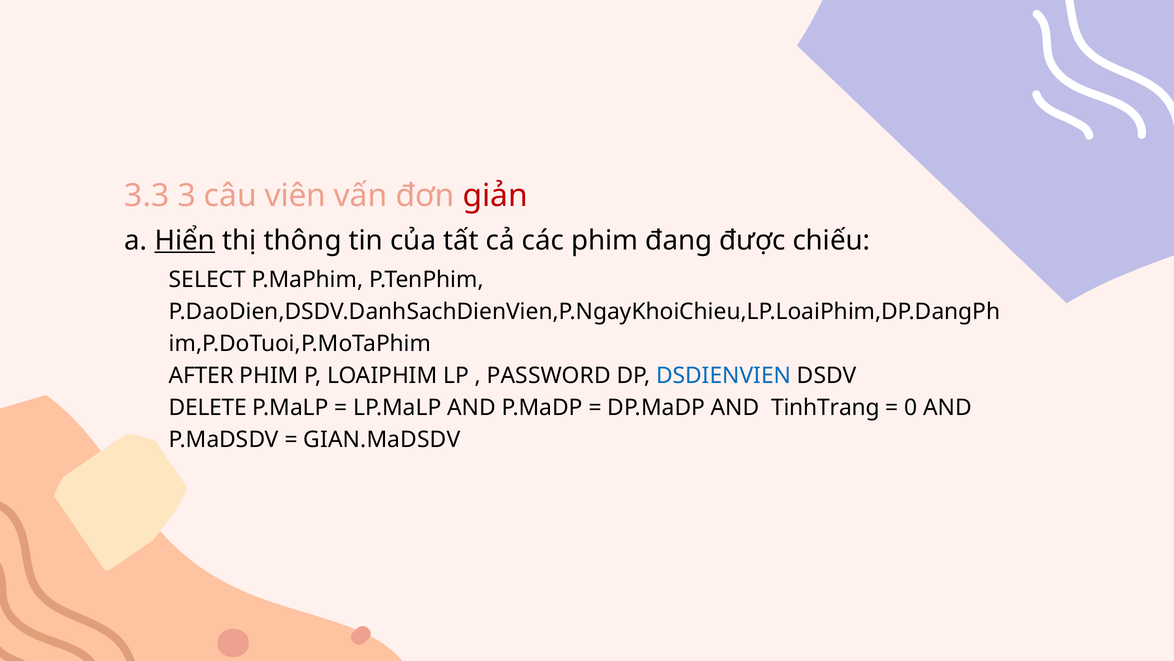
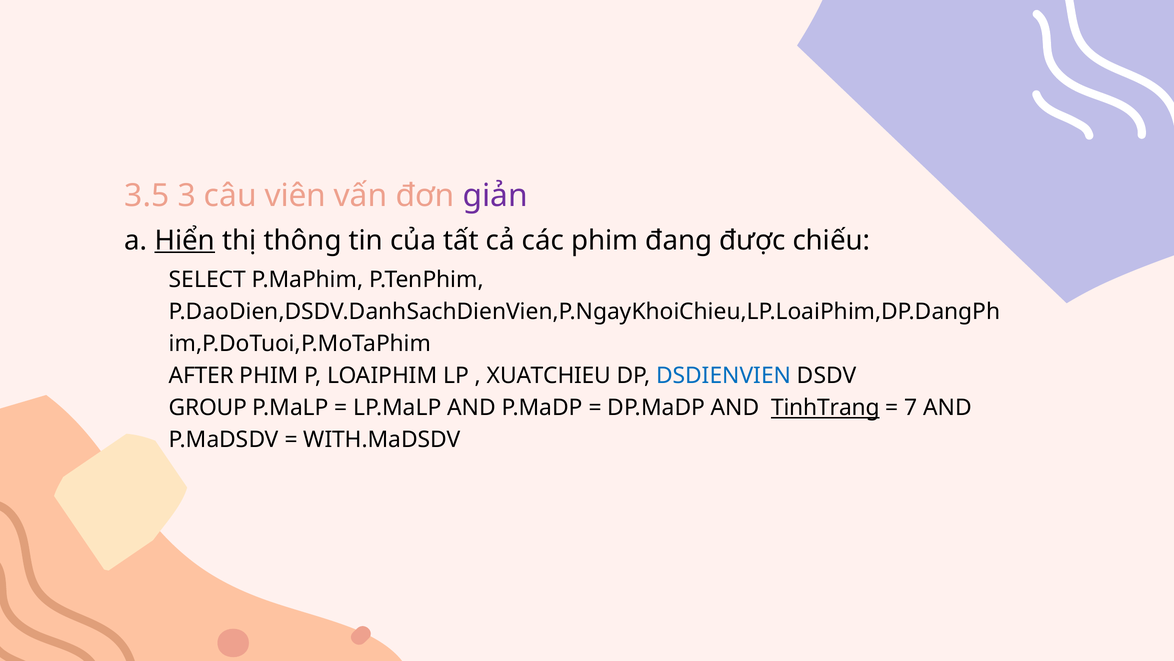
3.3: 3.3 -> 3.5 (147, 195)
giản colour: red -> purple (495, 195)
PASSWORD: PASSWORD -> XUATCHIEU (549, 375)
DELETE: DELETE -> GROUP (208, 407)
TinhTrang underline: none -> present (825, 407)
0: 0 -> 7 (911, 407)
GIAN.MaDSDV: GIAN.MaDSDV -> WITH.MaDSDV (382, 439)
